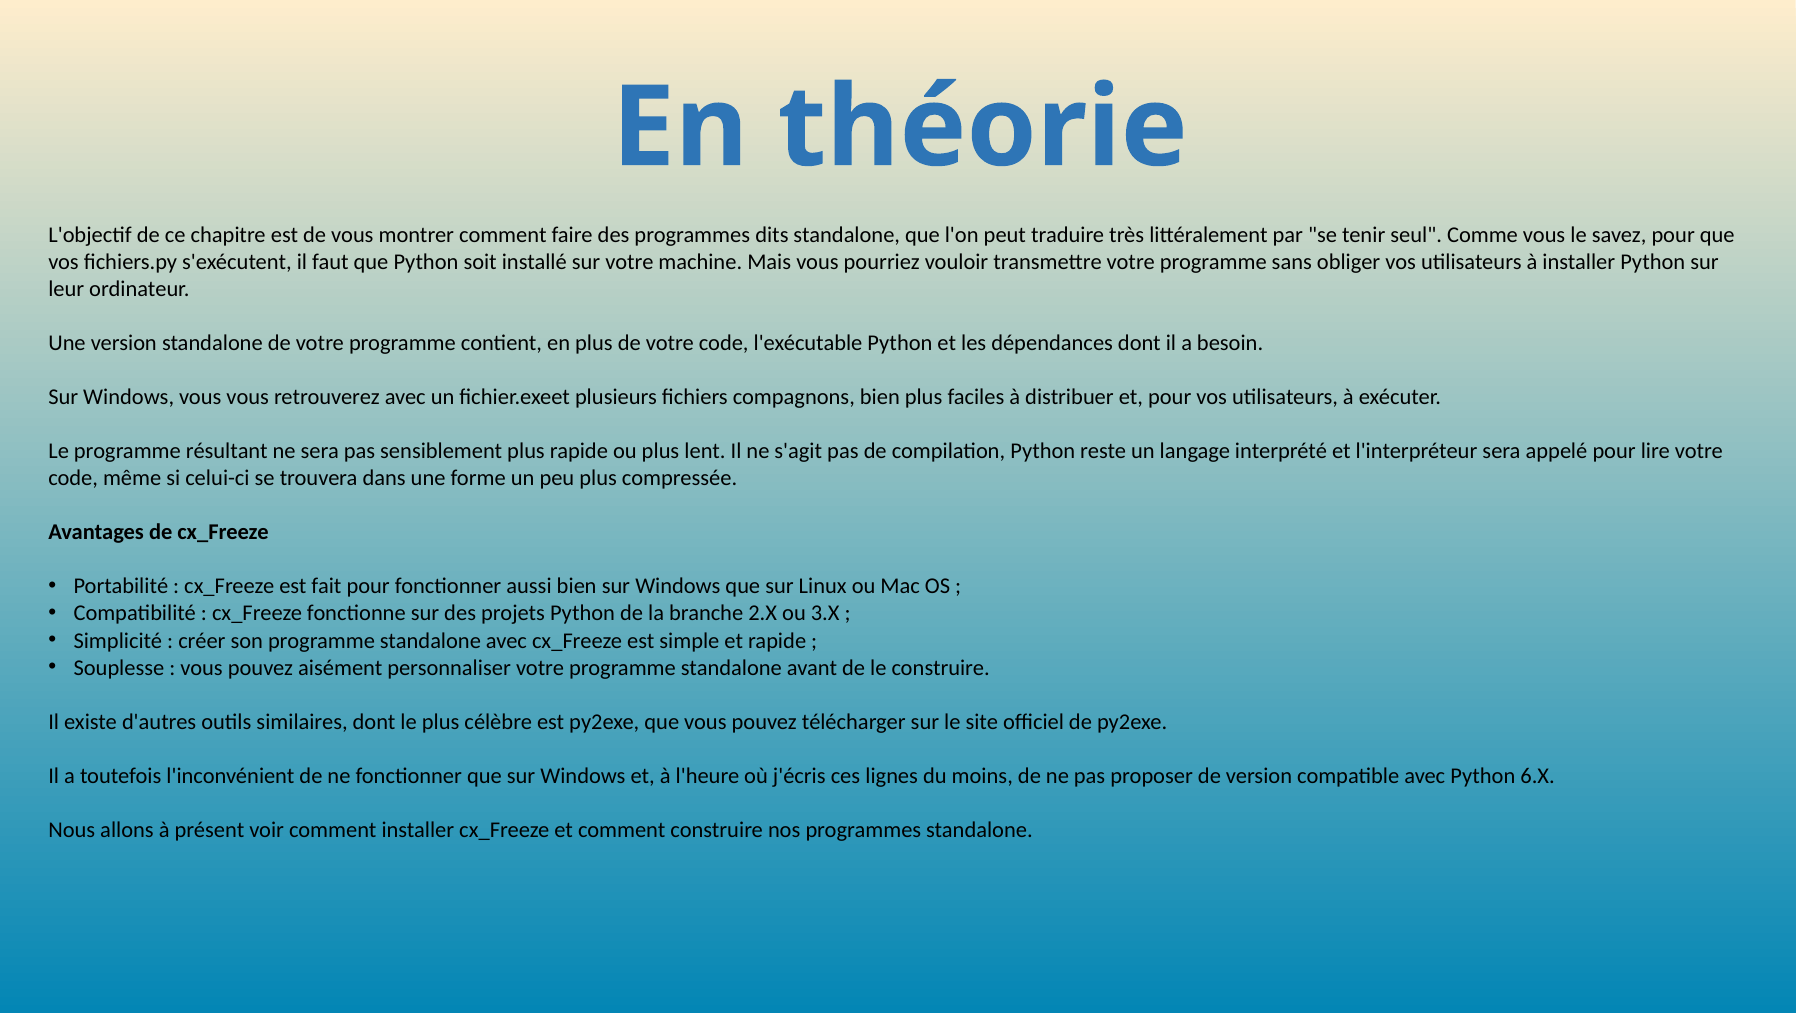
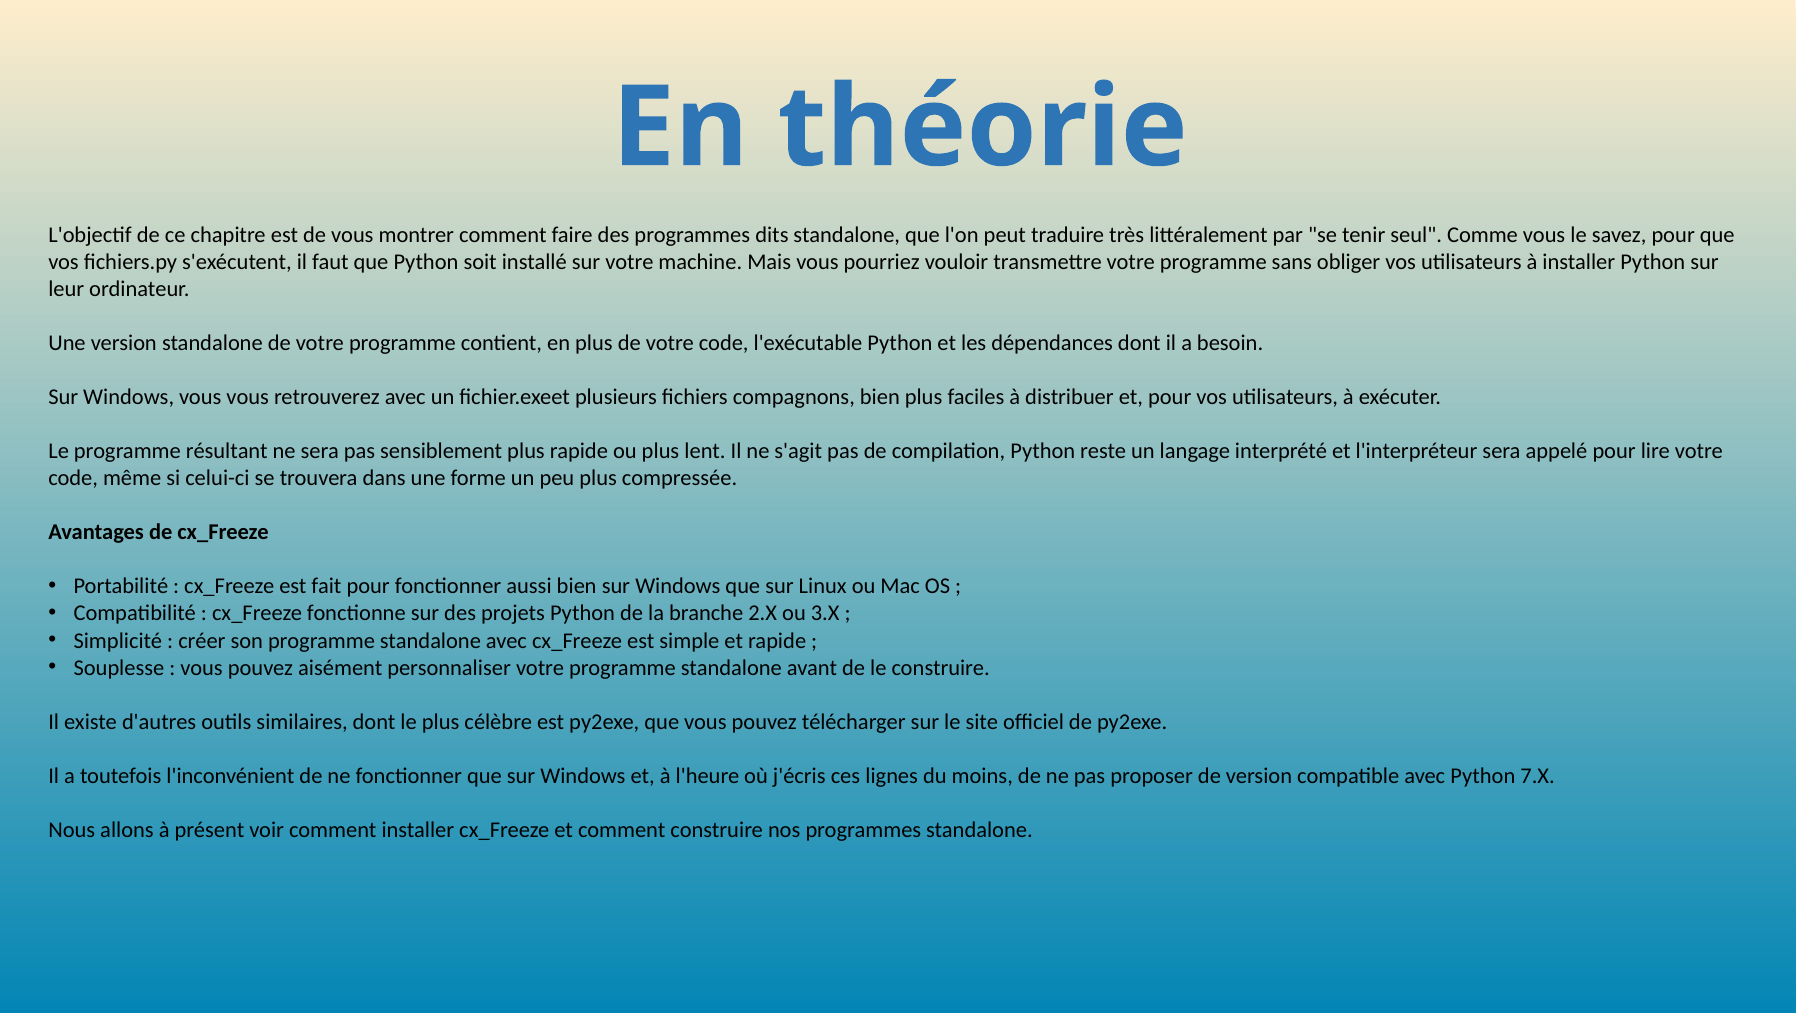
6.X: 6.X -> 7.X (1538, 775)
